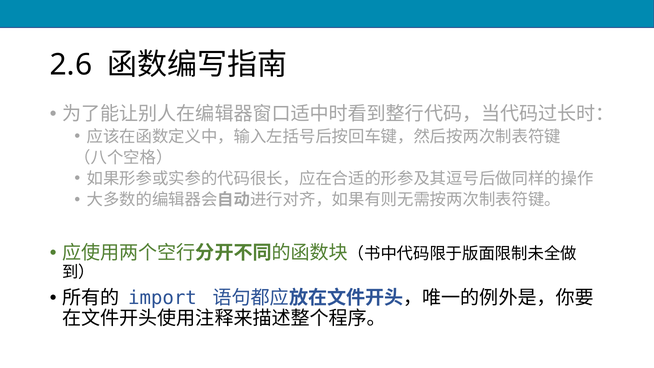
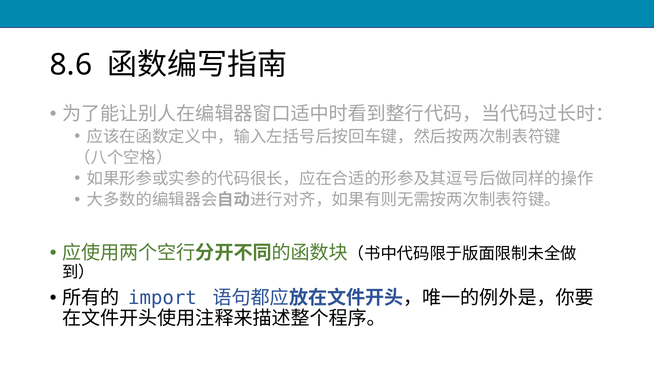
2.6: 2.6 -> 8.6 (71, 65)
